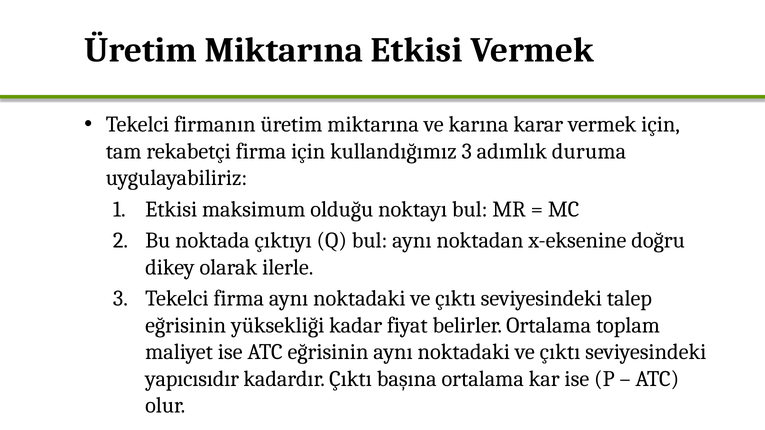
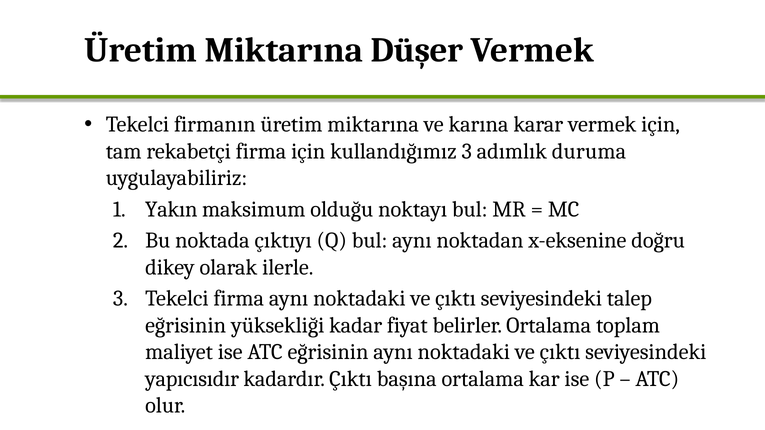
Miktarına Etkisi: Etkisi -> Düşer (417, 50)
Etkisi: Etkisi -> Yakın (171, 209)
